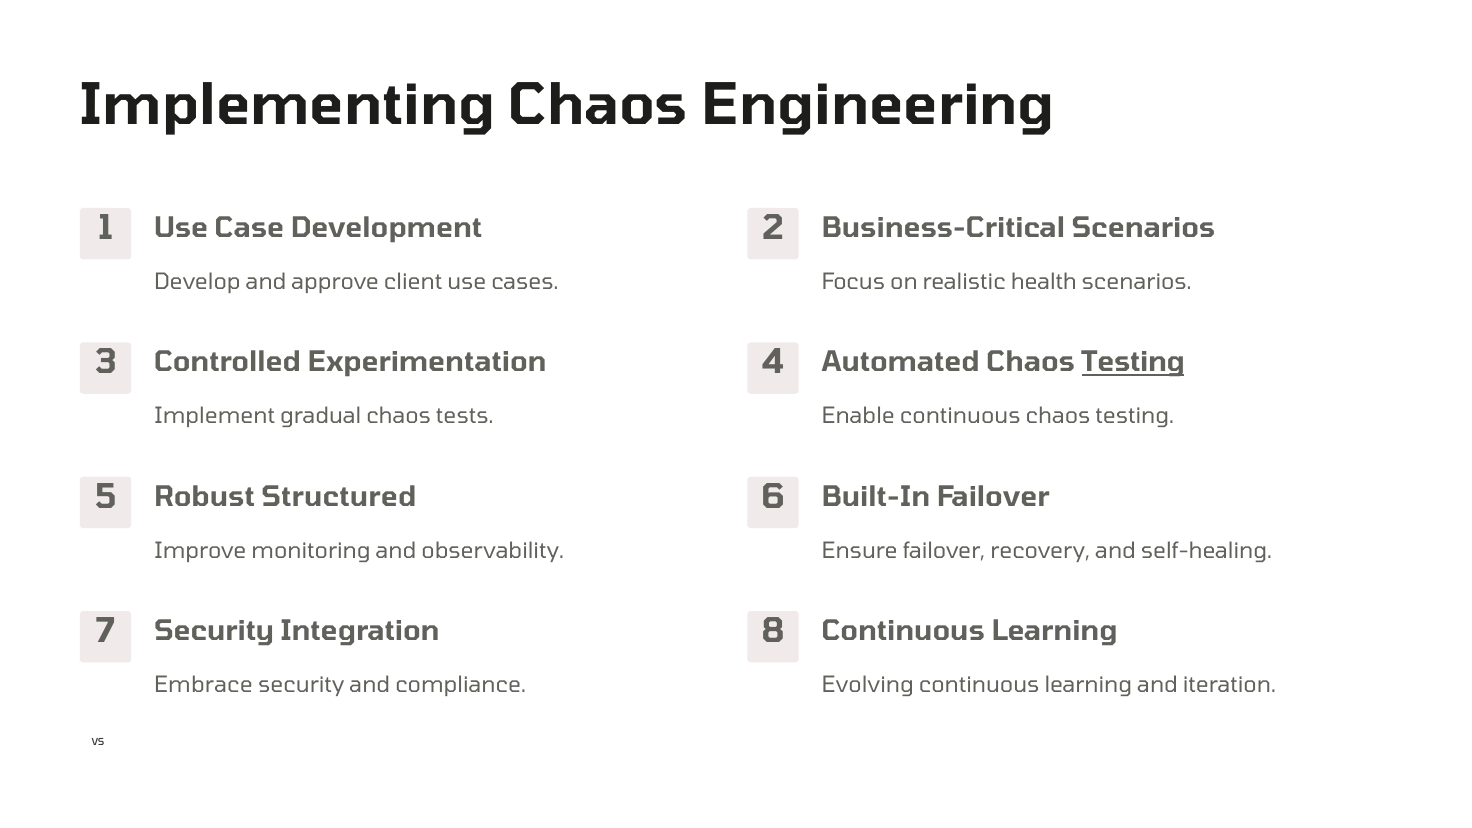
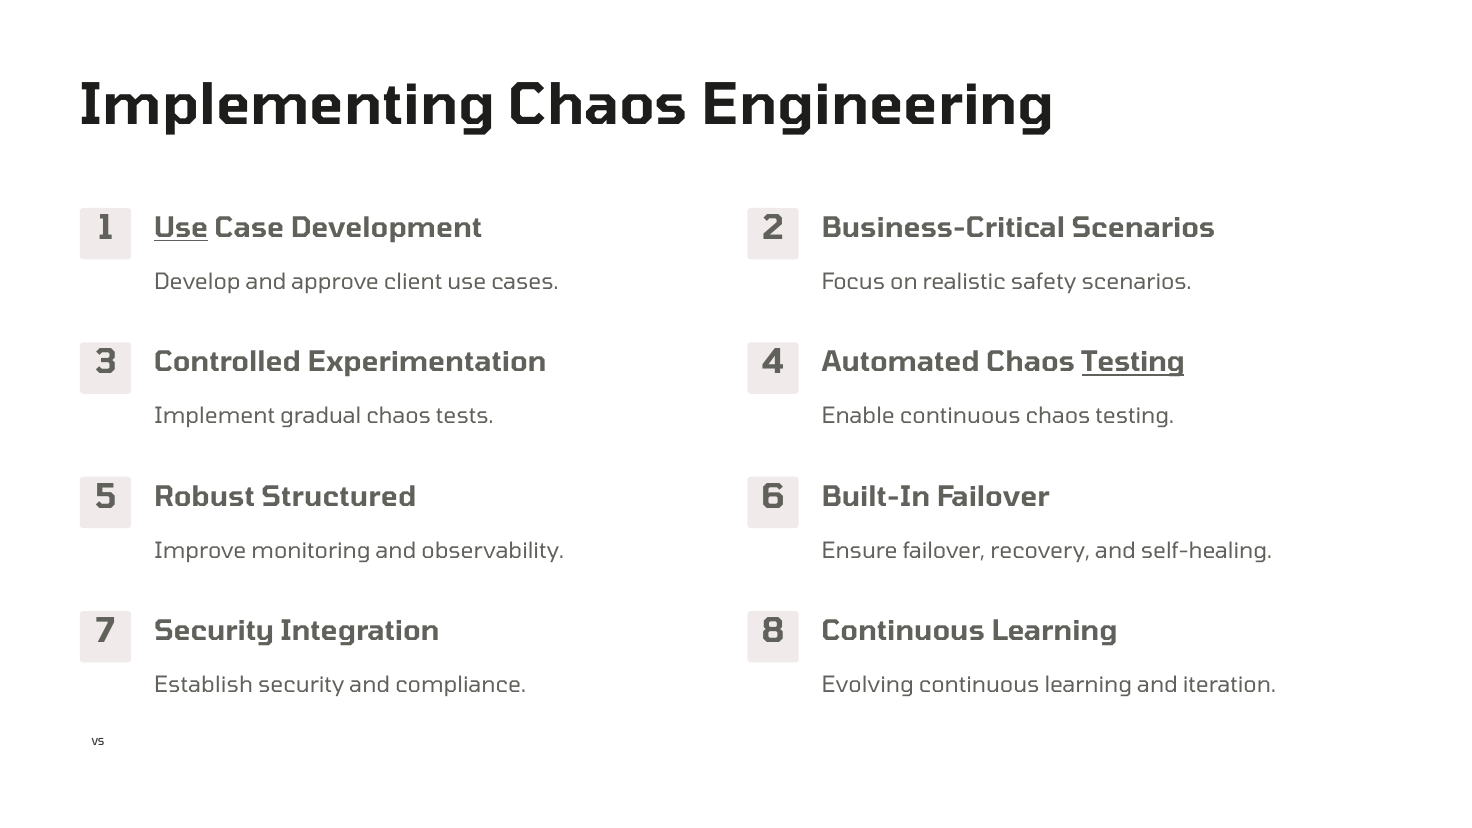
Use underline: none -> present (181, 228)
health: health -> safety (1044, 282)
Embrace: Embrace -> Establish (204, 685)
